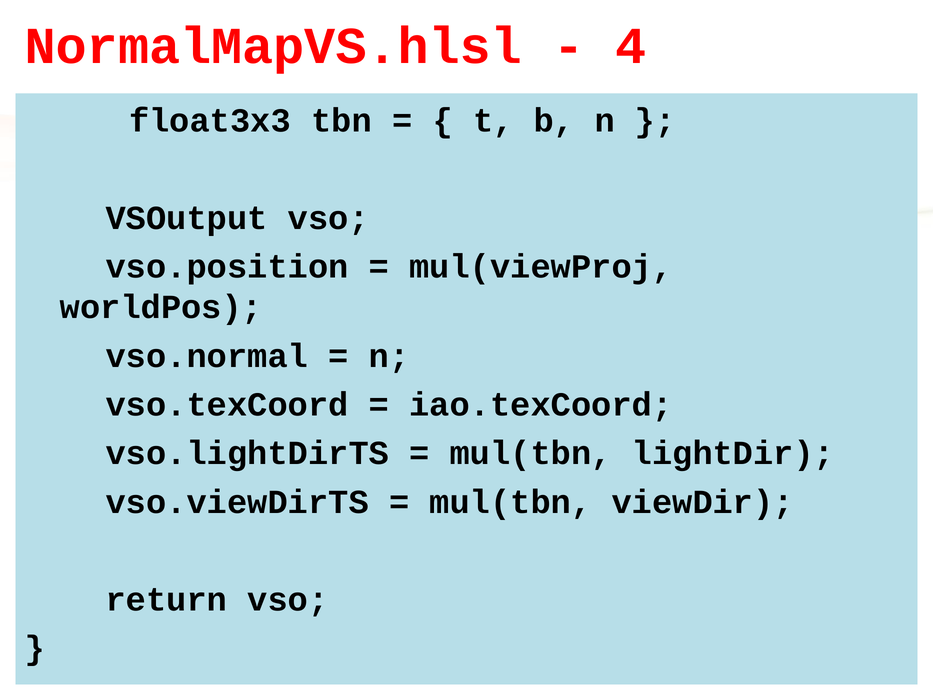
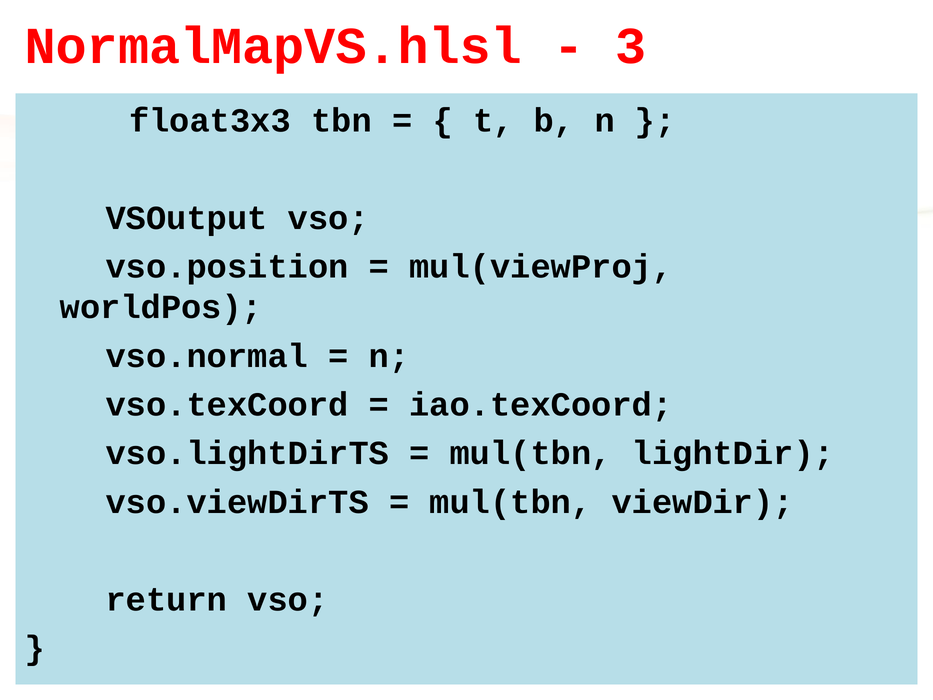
4: 4 -> 3 (631, 46)
